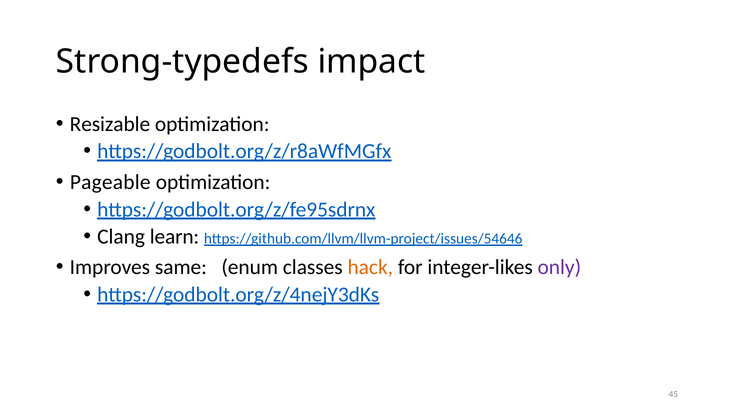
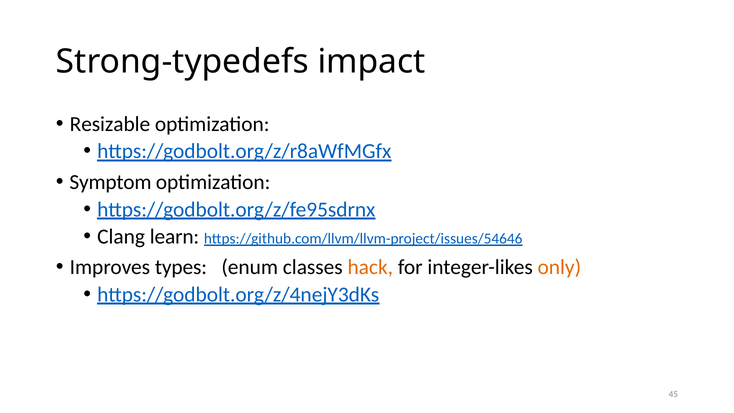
Pageable: Pageable -> Symptom (110, 182)
same: same -> types (181, 267)
only colour: purple -> orange (559, 267)
